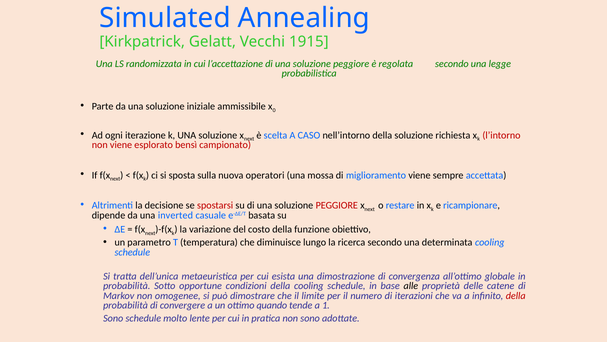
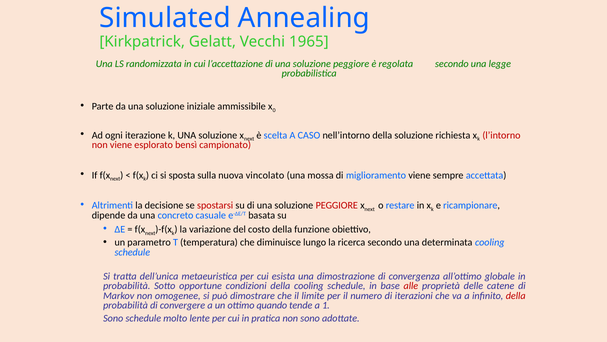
1915: 1915 -> 1965 (309, 41)
operatori: operatori -> vincolato (265, 175)
inverted: inverted -> concreto (176, 215)
alle colour: black -> red (411, 285)
